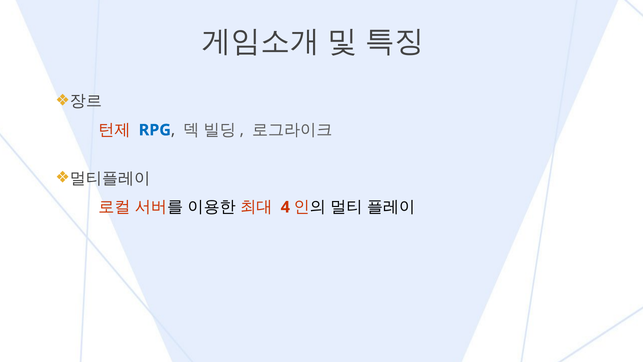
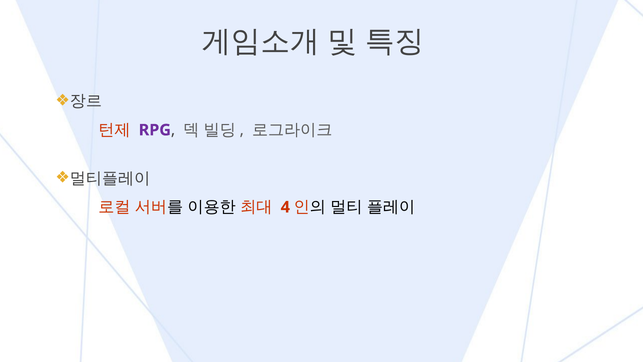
RPG colour: blue -> purple (155, 130)
